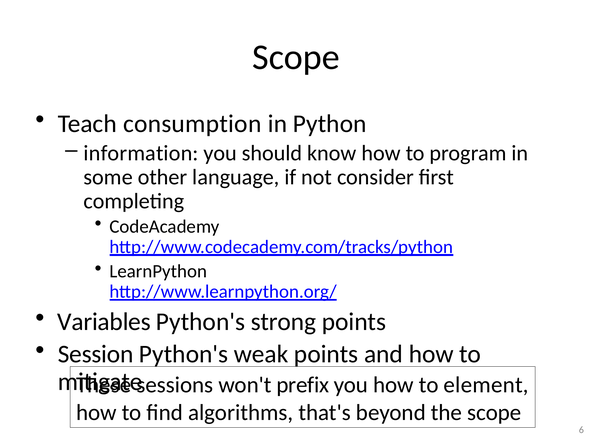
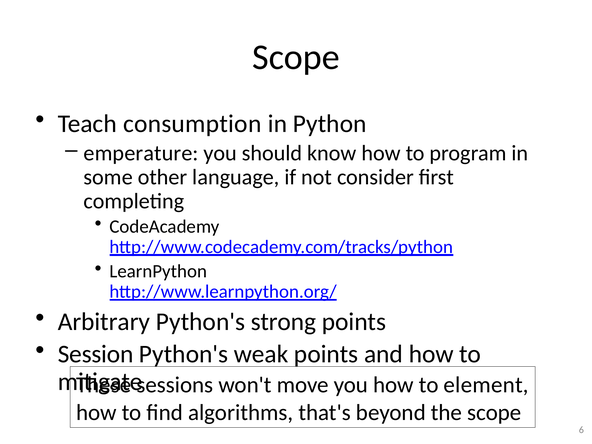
information: information -> emperature (141, 153)
Variables: Variables -> Arbitrary (104, 322)
prefix: prefix -> move (303, 385)
